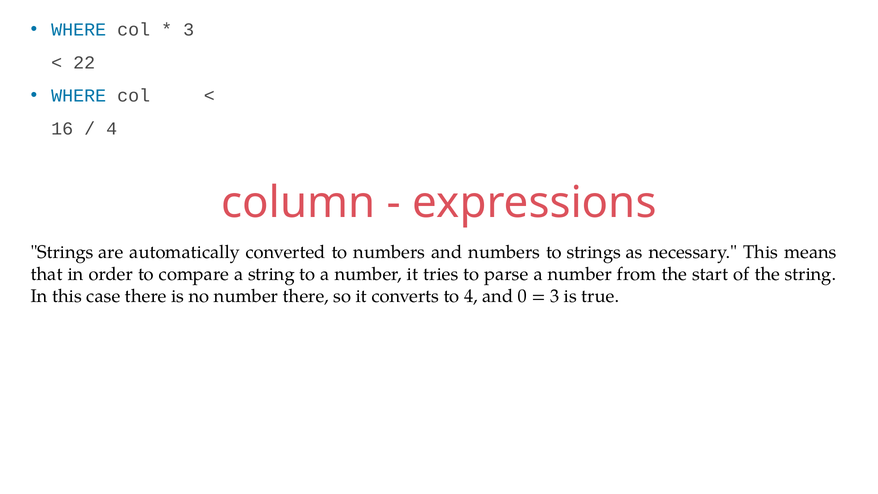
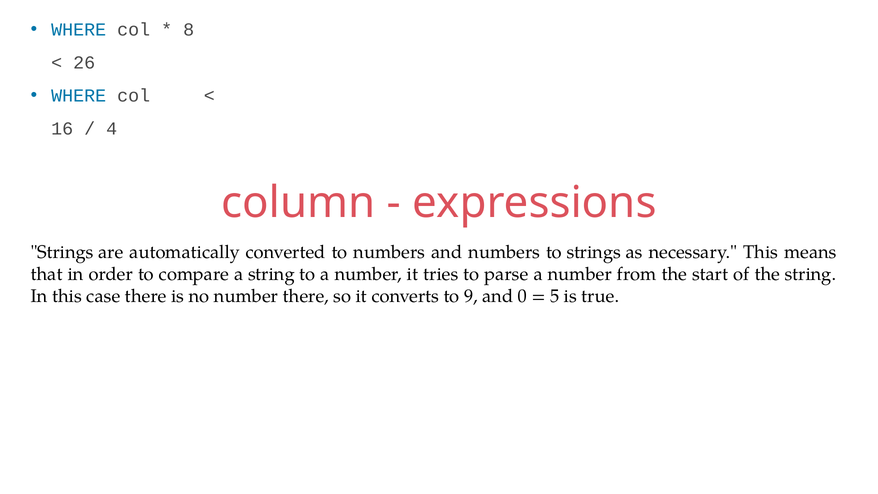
3: 3 -> 8 (189, 30)
22: 22 -> 26 (84, 63)
to 4: 4 -> 9 (471, 296)
3: 3 -> 5 (555, 296)
